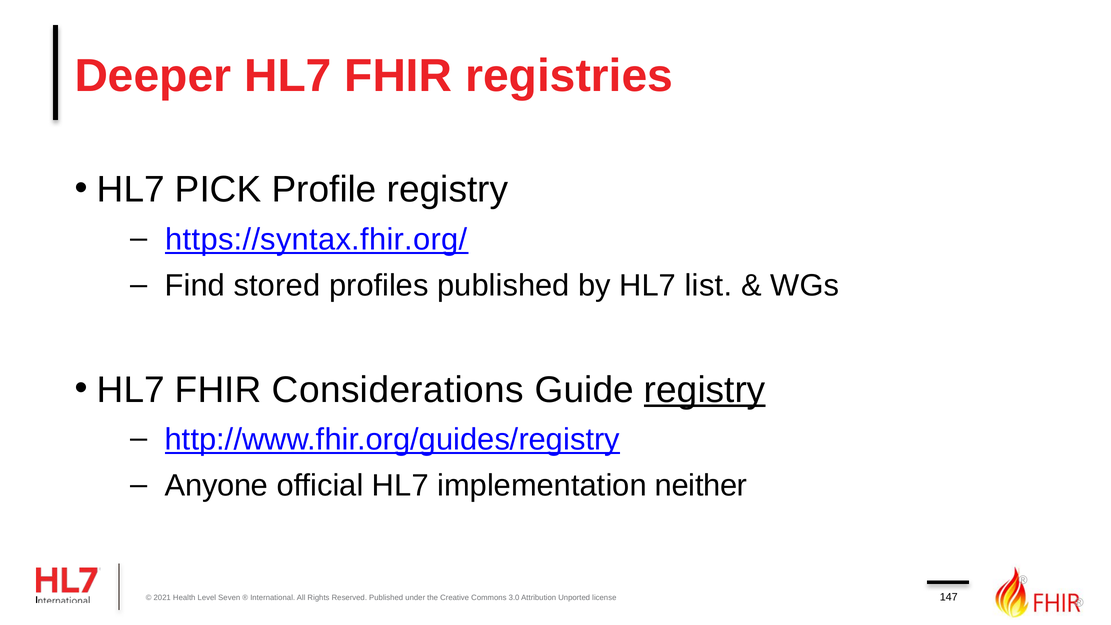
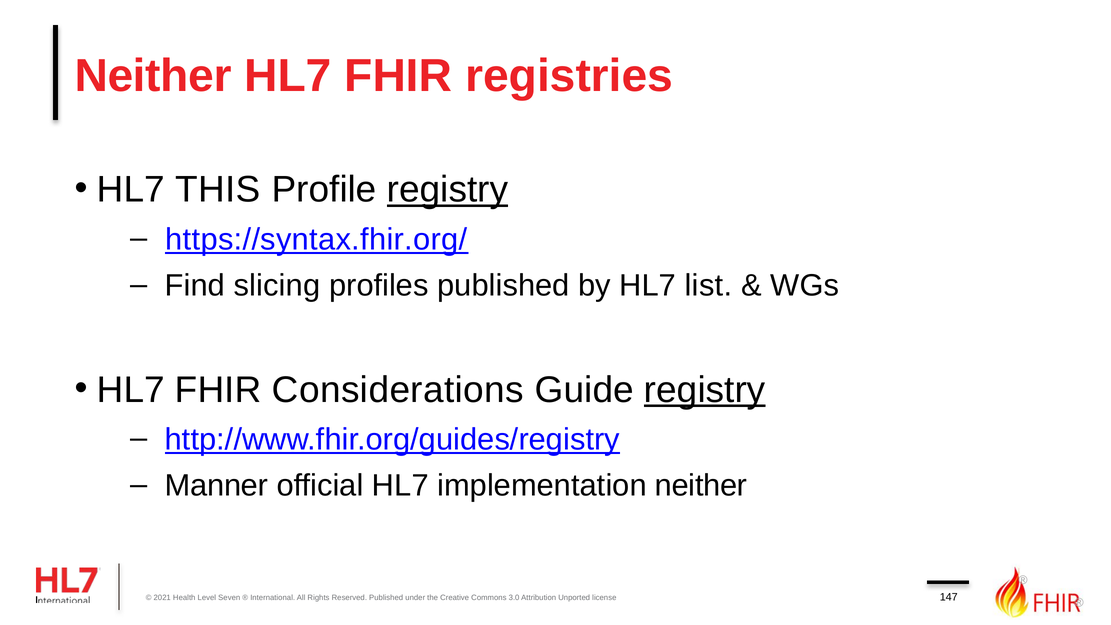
Deeper: Deeper -> Neither (153, 76)
PICK: PICK -> THIS (218, 190)
registry underline: none -> present (448, 190)
stored: stored -> slicing (277, 286)
Anyone: Anyone -> Manner (217, 486)
